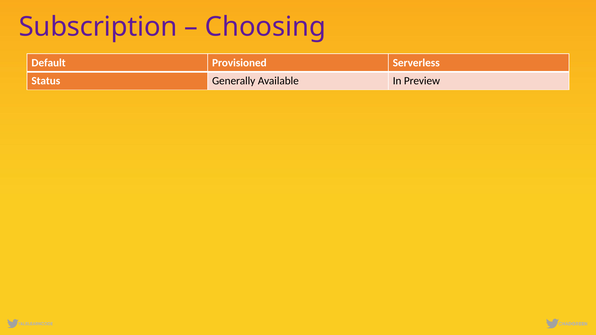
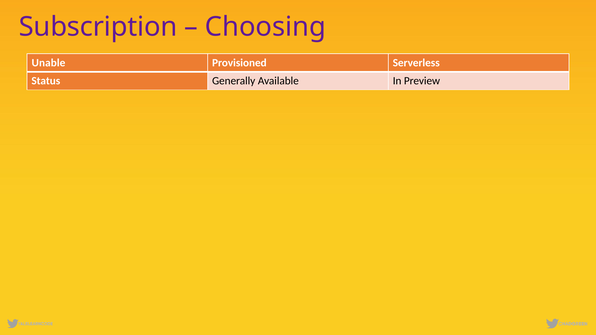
Default: Default -> Unable (49, 63)
